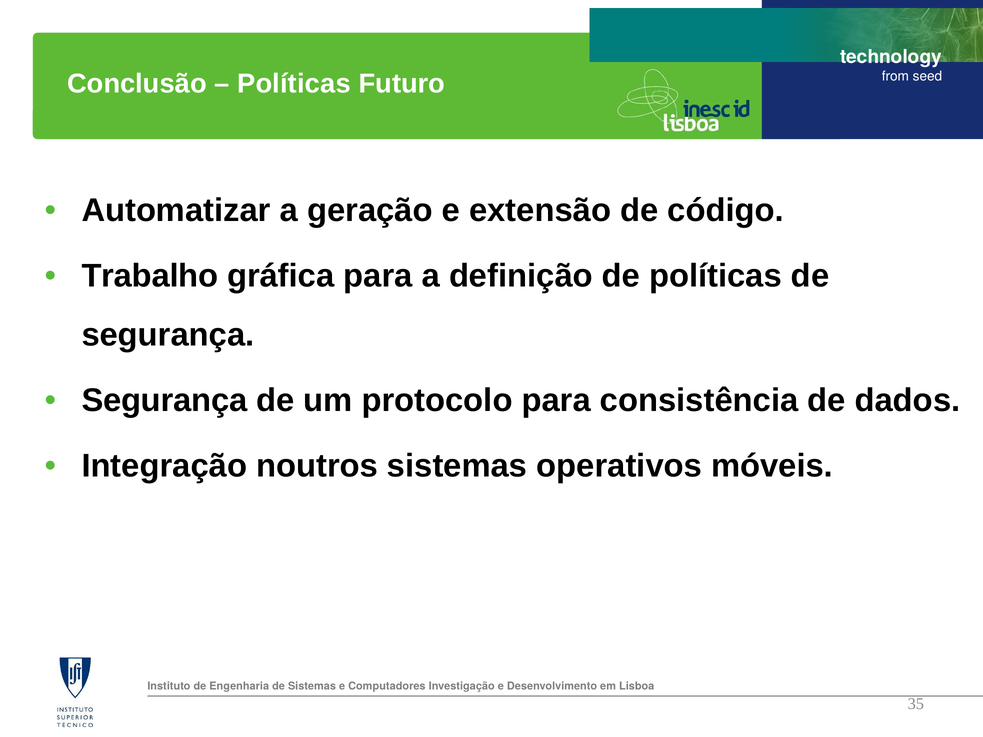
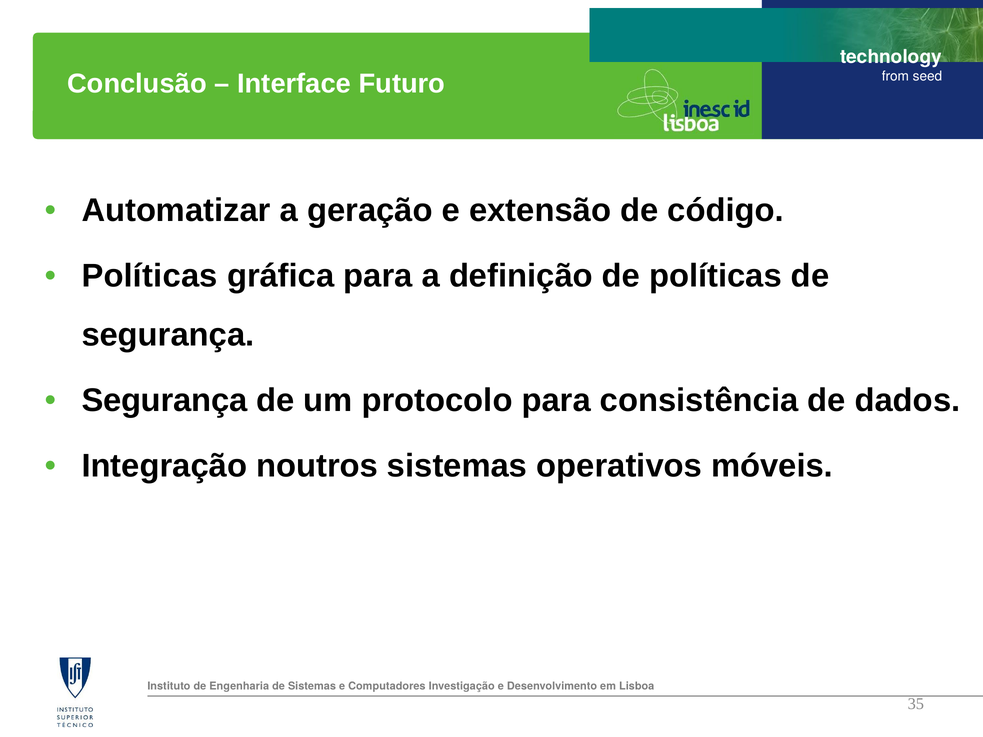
Políticas: Políticas -> Interface (294, 84)
Trabalho: Trabalho -> Políticas (150, 276)
